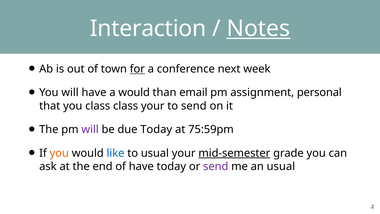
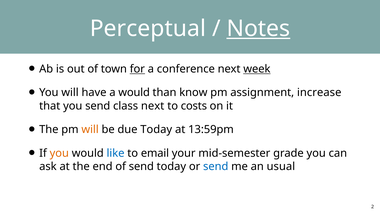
Interaction: Interaction -> Perceptual (148, 28)
week underline: none -> present (257, 69)
email: email -> know (193, 92)
personal: personal -> increase (319, 92)
you class: class -> send (98, 106)
class your: your -> next (153, 106)
to send: send -> costs (194, 106)
will colour: purple -> orange (90, 129)
75:59pm: 75:59pm -> 13:59pm (211, 129)
to usual: usual -> email (155, 153)
mid-semester underline: present -> none (234, 153)
of have: have -> send (141, 166)
send colour: purple -> blue (216, 166)
